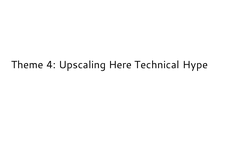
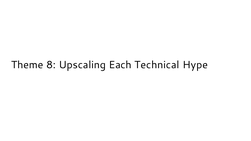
4: 4 -> 8 (51, 65)
Here: Here -> Each (120, 65)
